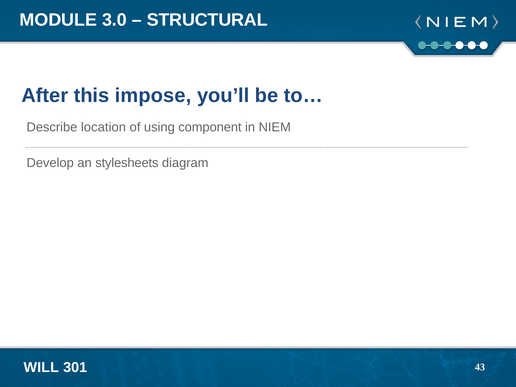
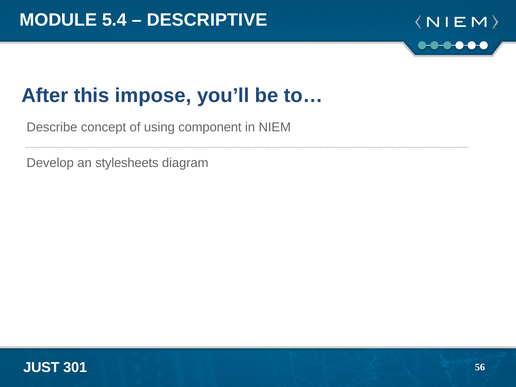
3.0: 3.0 -> 5.4 (114, 20)
STRUCTURAL: STRUCTURAL -> DESCRIPTIVE (207, 20)
location: location -> concept (104, 127)
WILL: WILL -> JUST (41, 367)
43: 43 -> 56 (480, 367)
